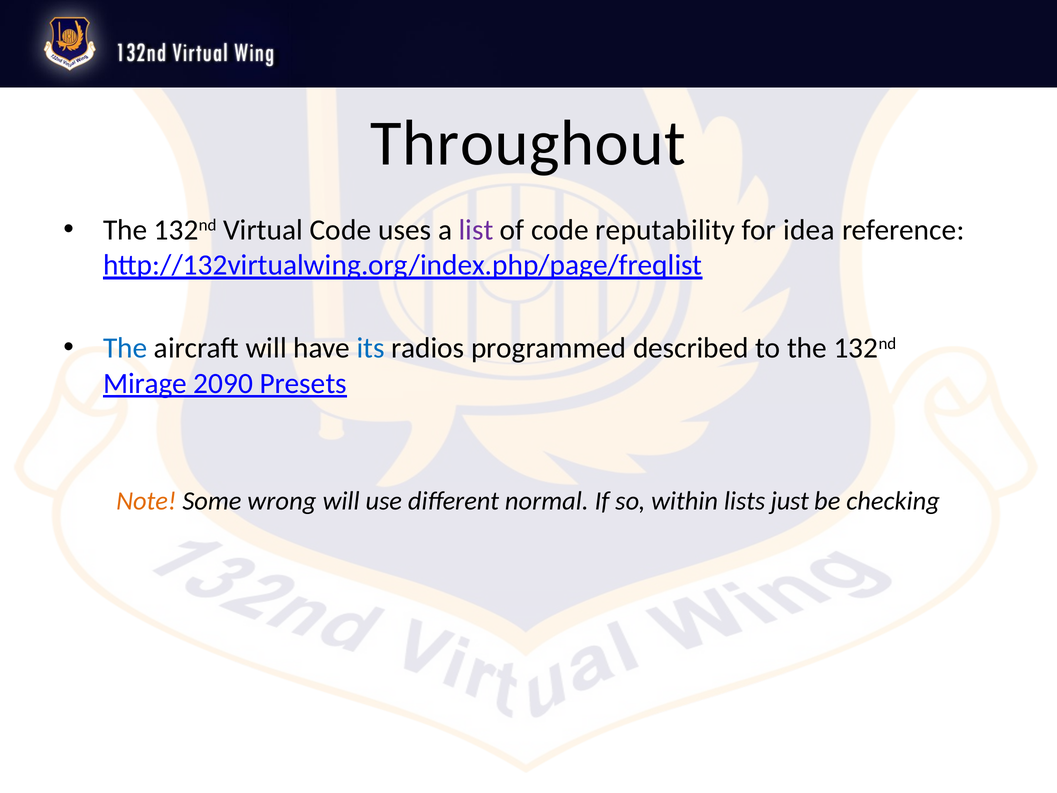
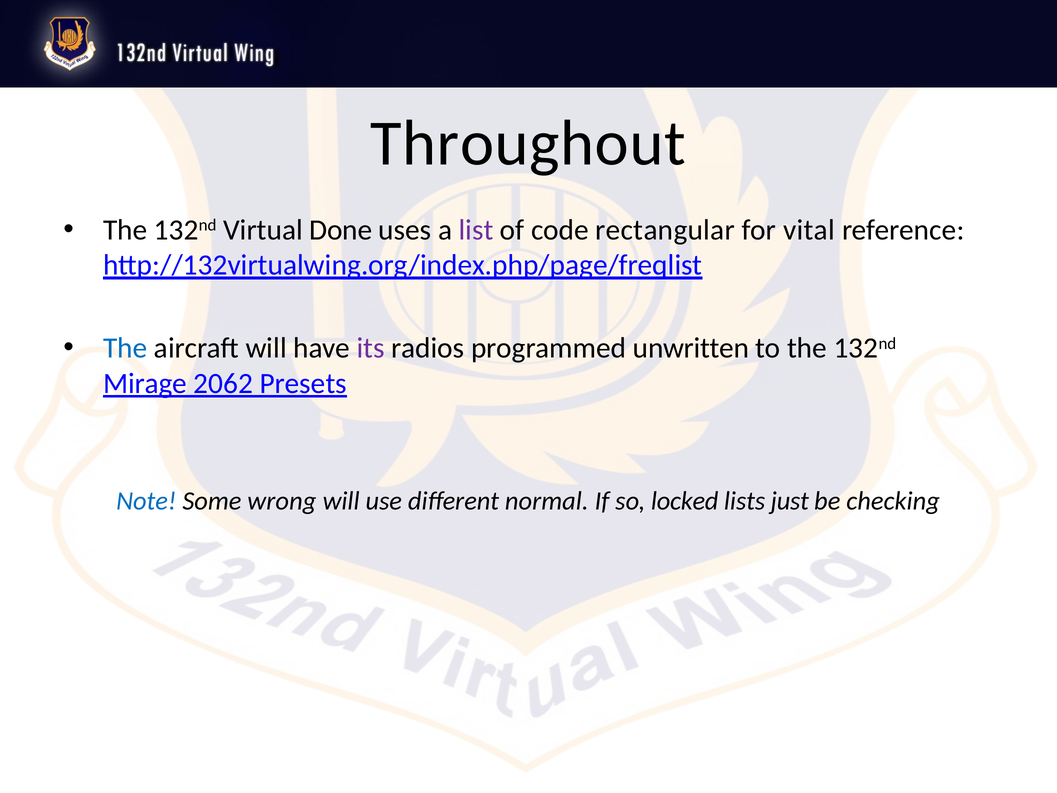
Virtual Code: Code -> Done (341, 230)
reputability: reputability -> rectangular (665, 230)
idea: idea -> vital (809, 230)
its colour: blue -> purple (371, 348)
described: described -> unwritten (691, 348)
2090: 2090 -> 2062 (223, 383)
Note colour: orange -> blue (146, 501)
within: within -> locked (685, 501)
